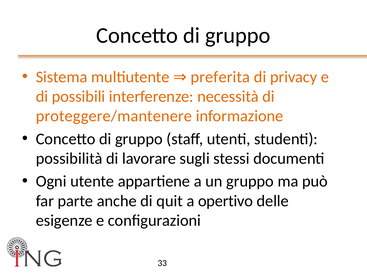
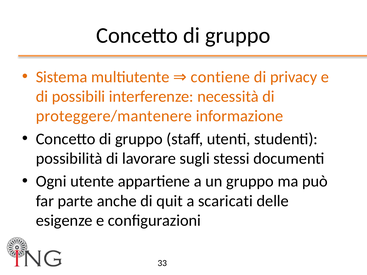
preferita: preferita -> contiene (220, 77)
opertivo: opertivo -> scaricati (225, 201)
